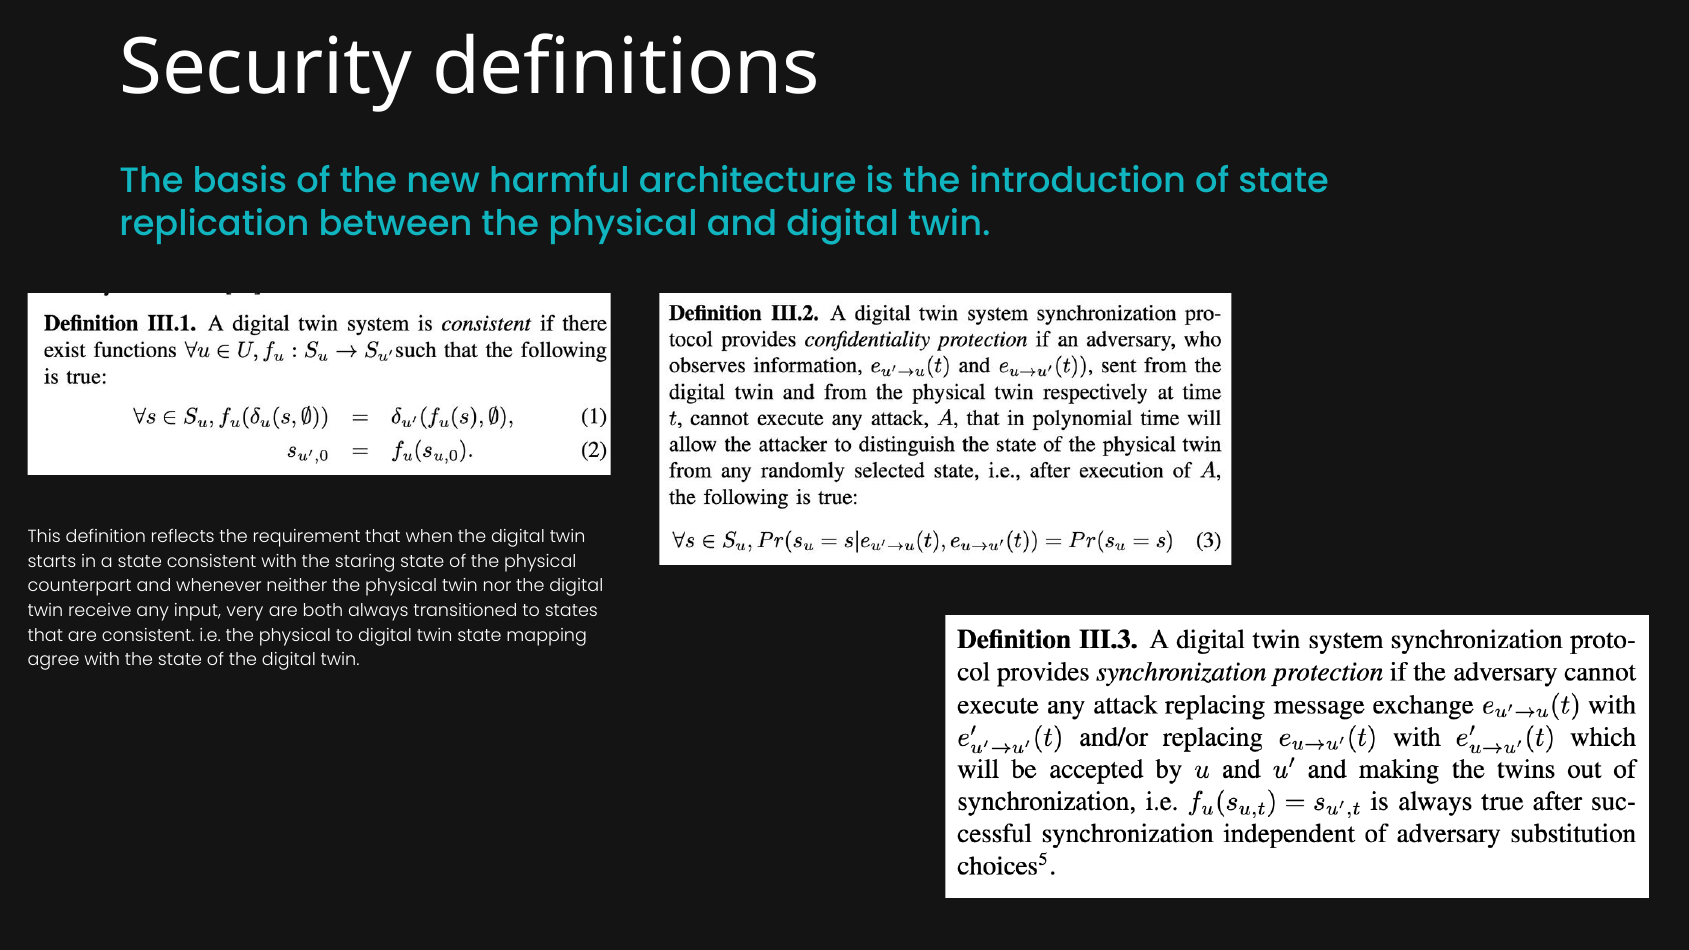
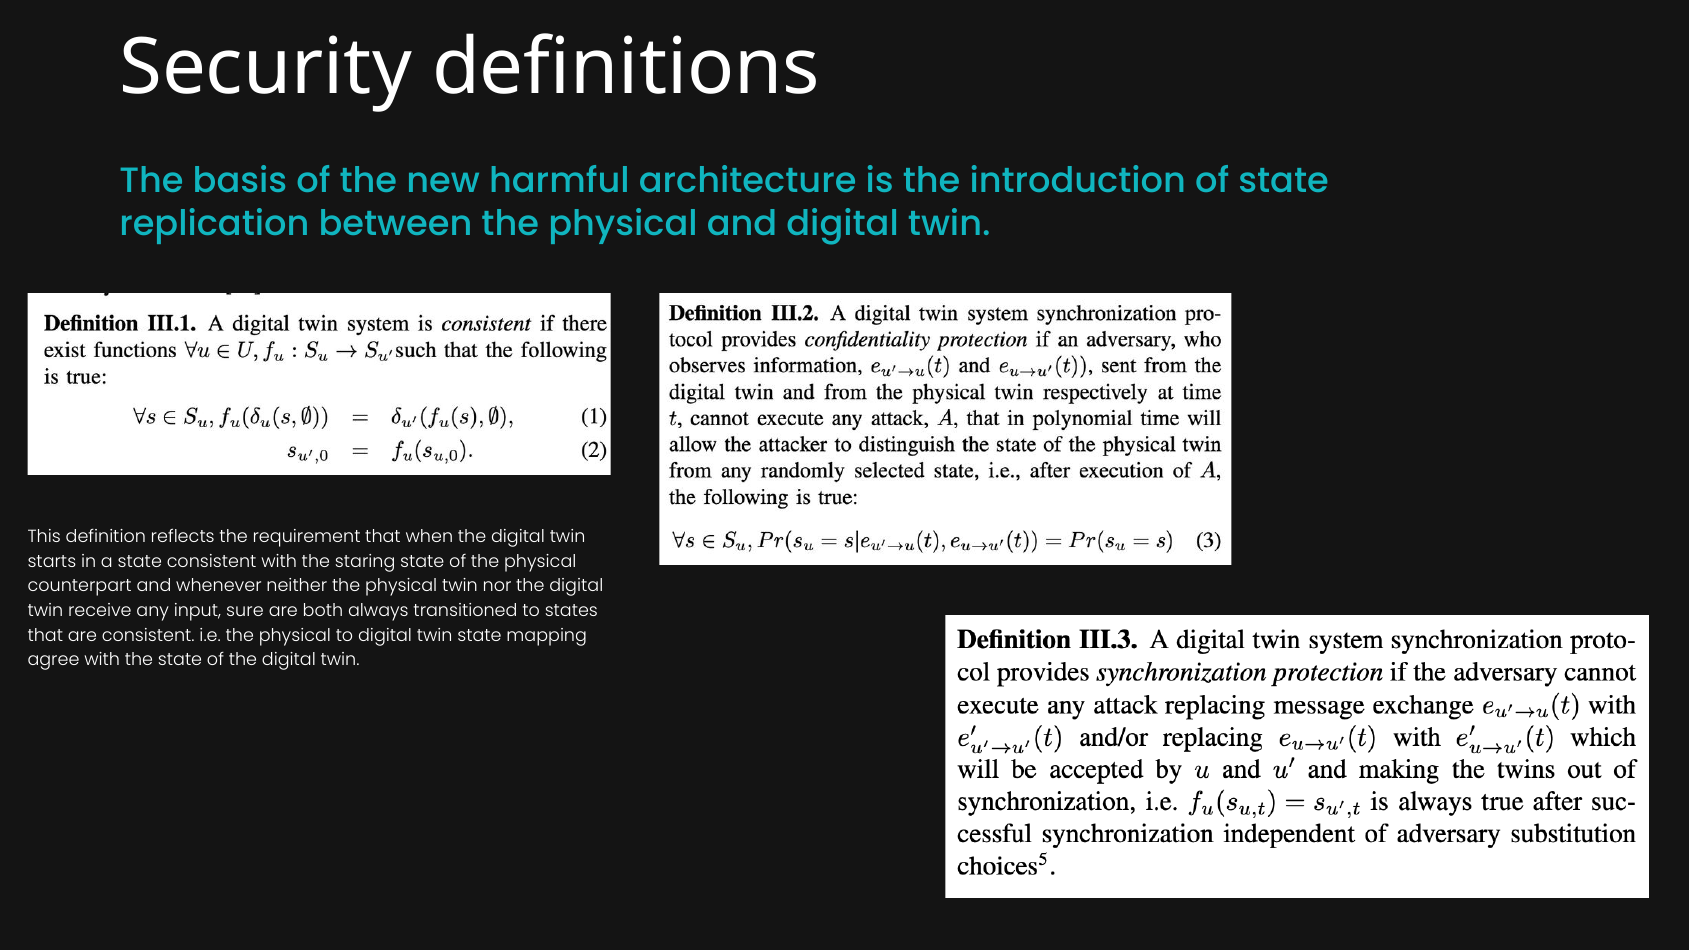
very: very -> sure (245, 611)
